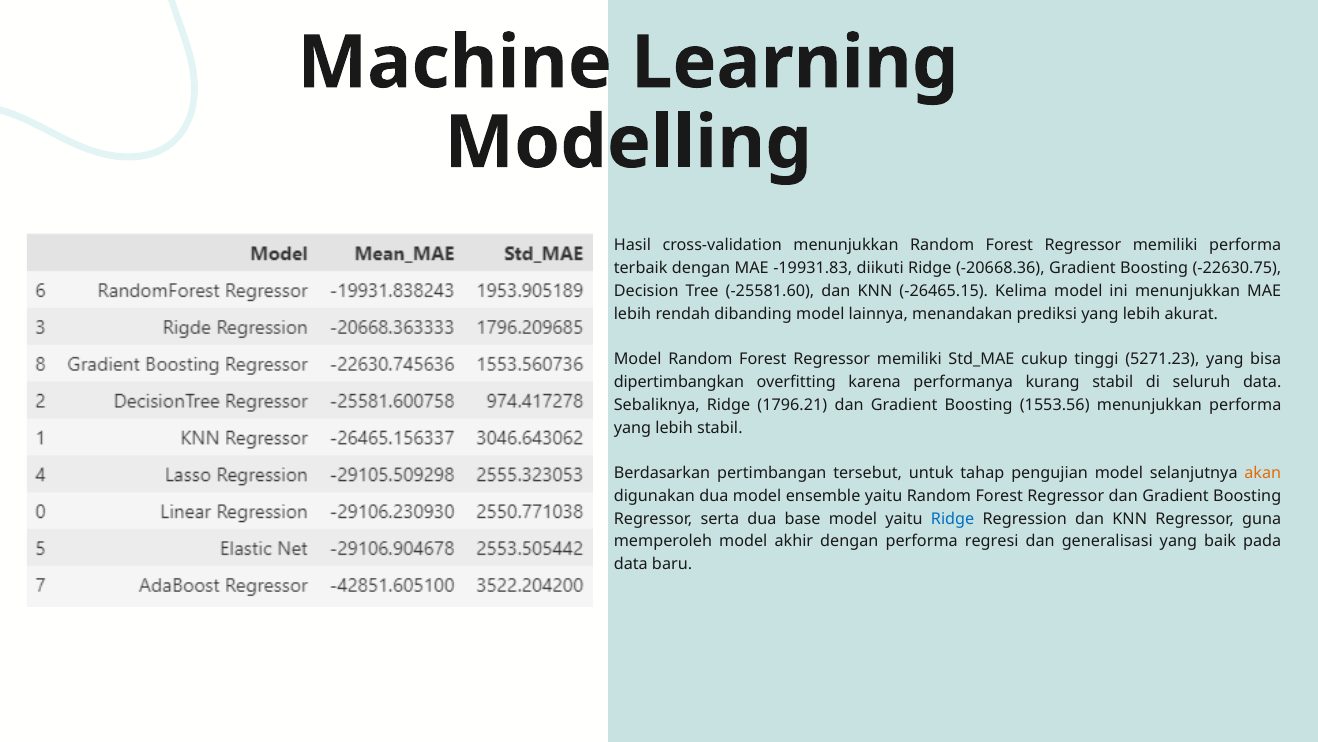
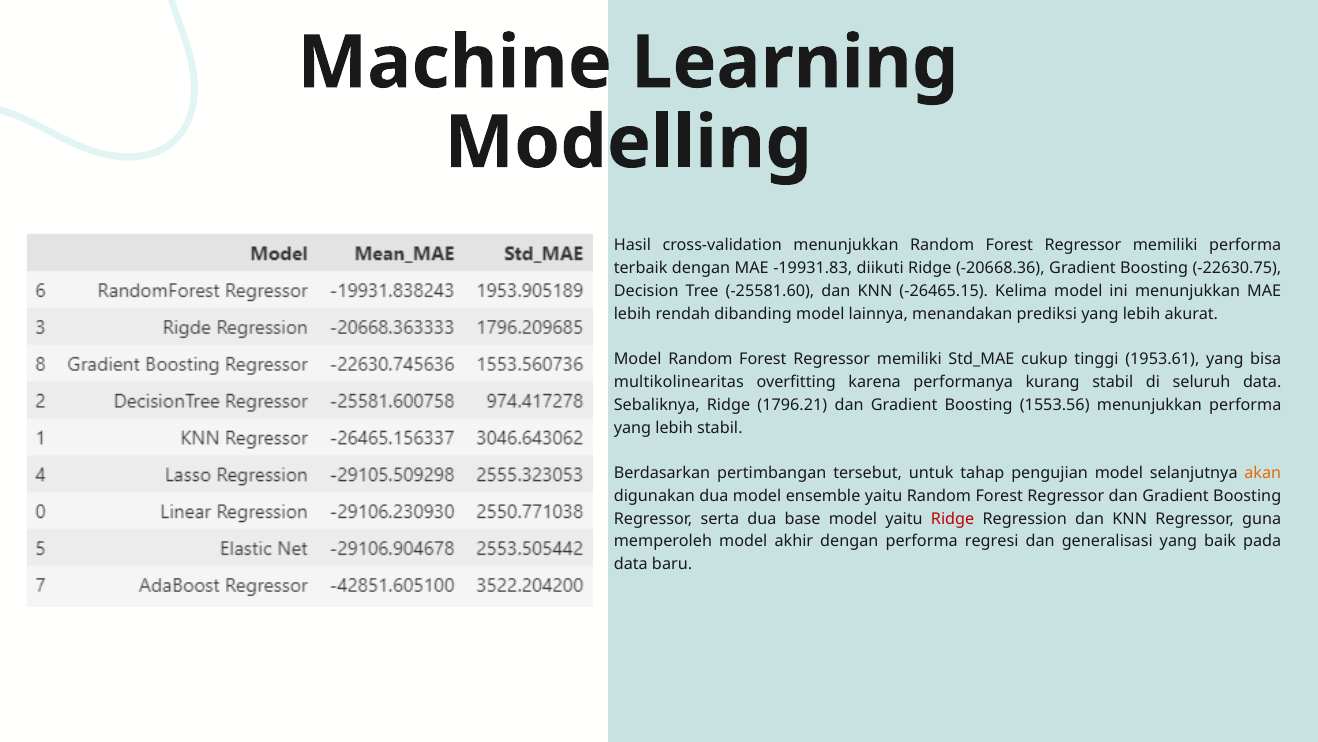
5271.23: 5271.23 -> 1953.61 (1162, 359)
dipertimbangkan: dipertimbangkan -> multikolinearitas (679, 382)
Ridge colour: blue -> red (953, 518)
